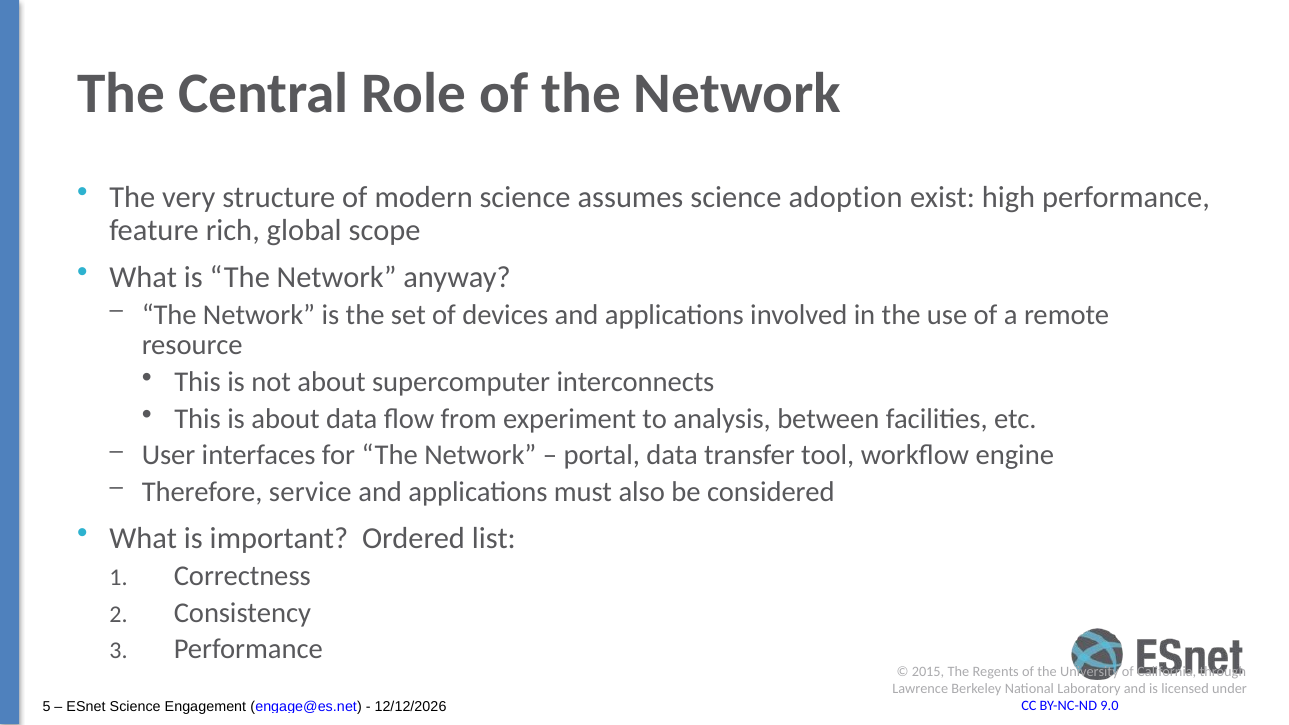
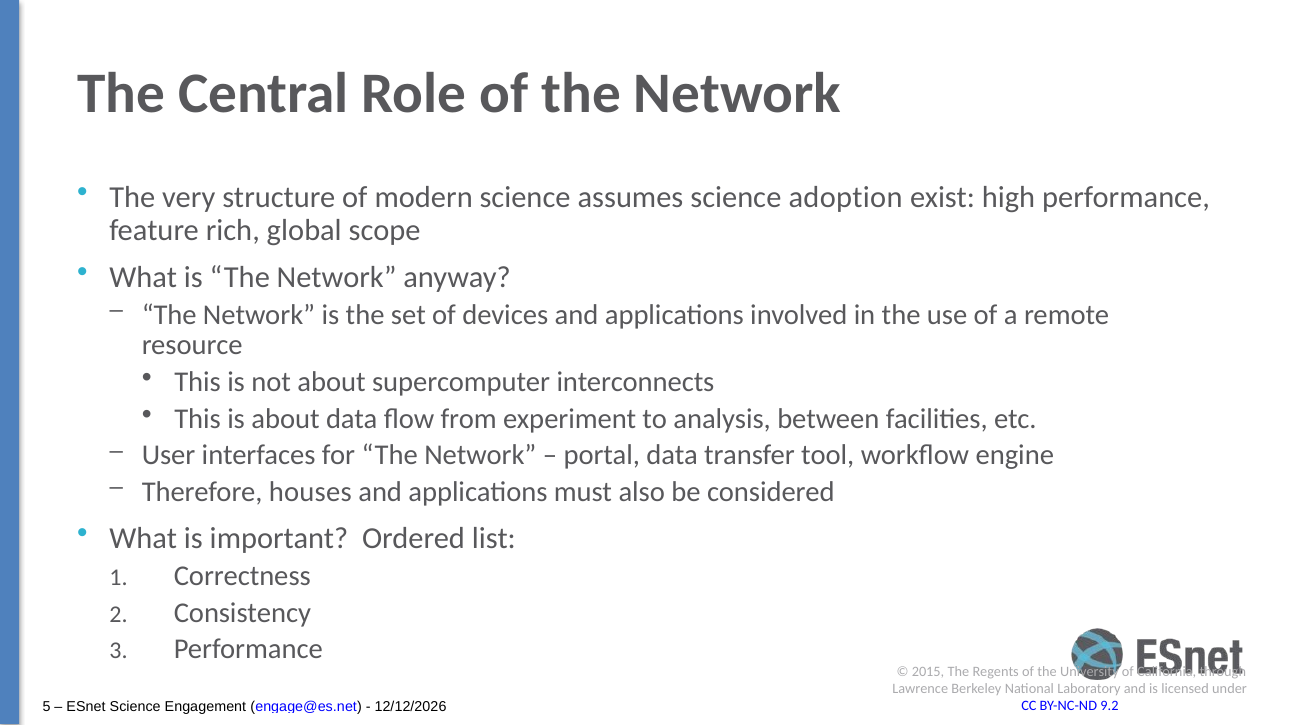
service: service -> houses (310, 492)
9.0: 9.0 -> 9.2 (1109, 706)
